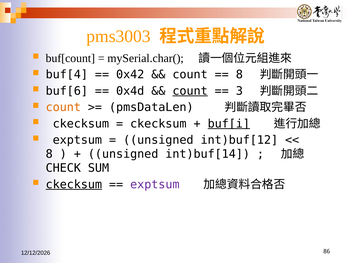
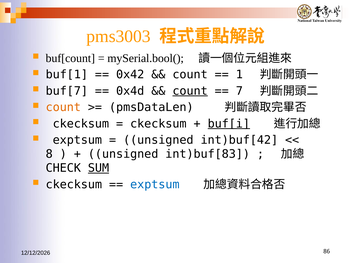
mySerial.char(: mySerial.char( -> mySerial.bool( (146, 58)
buf[4: buf[4 -> buf[1 (67, 75)
8: 8 -> 1 (239, 75)
buf[6: buf[6 -> buf[7 (67, 91)
3: 3 -> 7 (239, 91)
int)buf[12: int)buf[12 -> int)buf[42 (239, 140)
int)buf[14: int)buf[14 -> int)buf[83 (208, 154)
SUM underline: none -> present (98, 168)
ckecksum underline: present -> none (74, 185)
exptsum colour: purple -> blue (155, 185)
